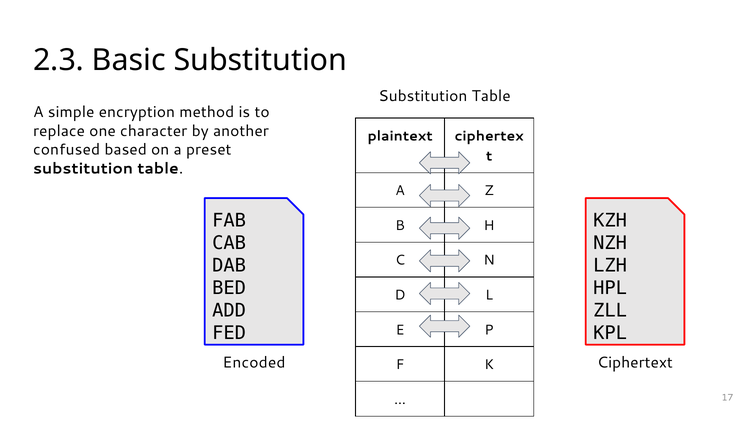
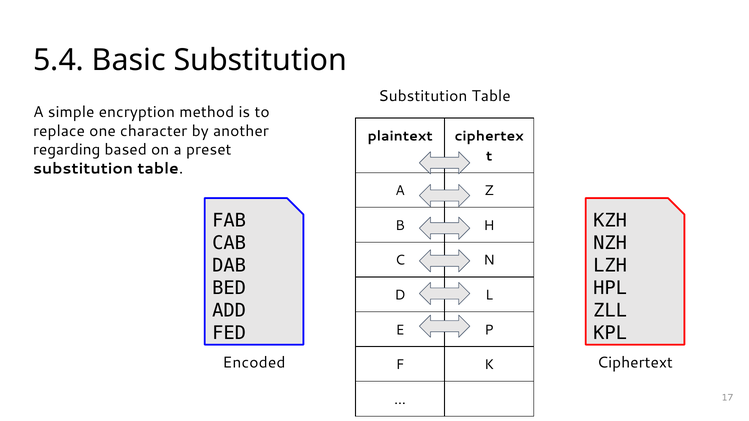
2.3: 2.3 -> 5.4 (59, 60)
confused: confused -> regarding (67, 150)
